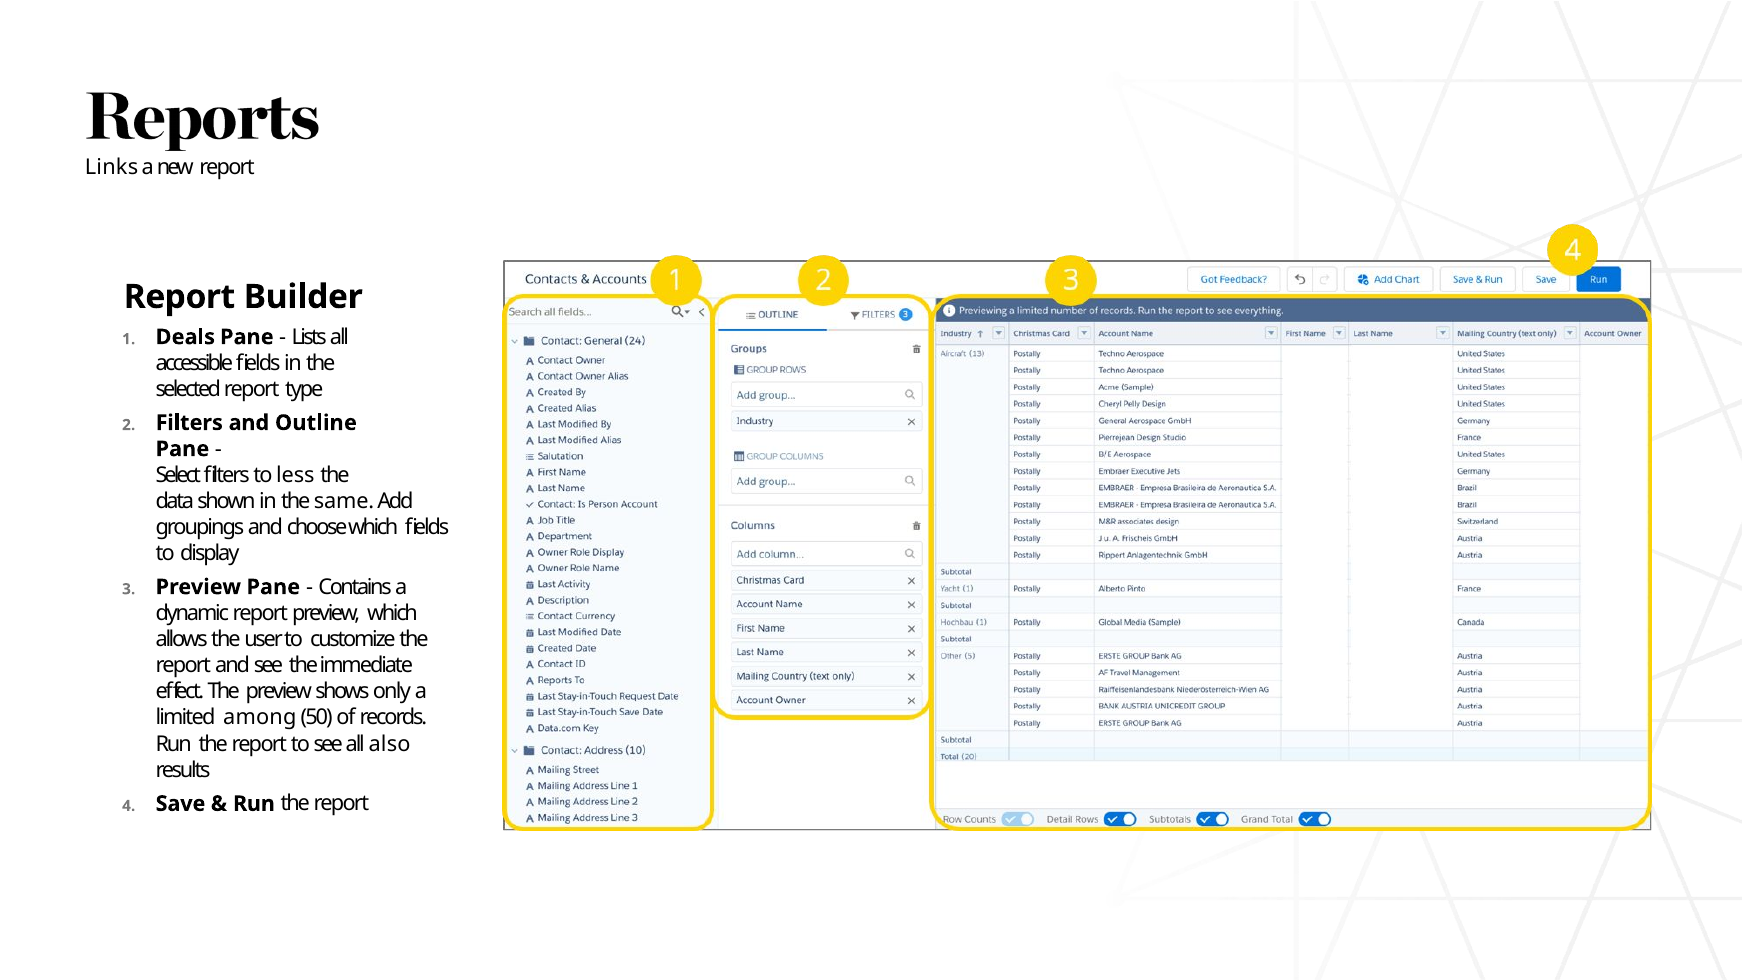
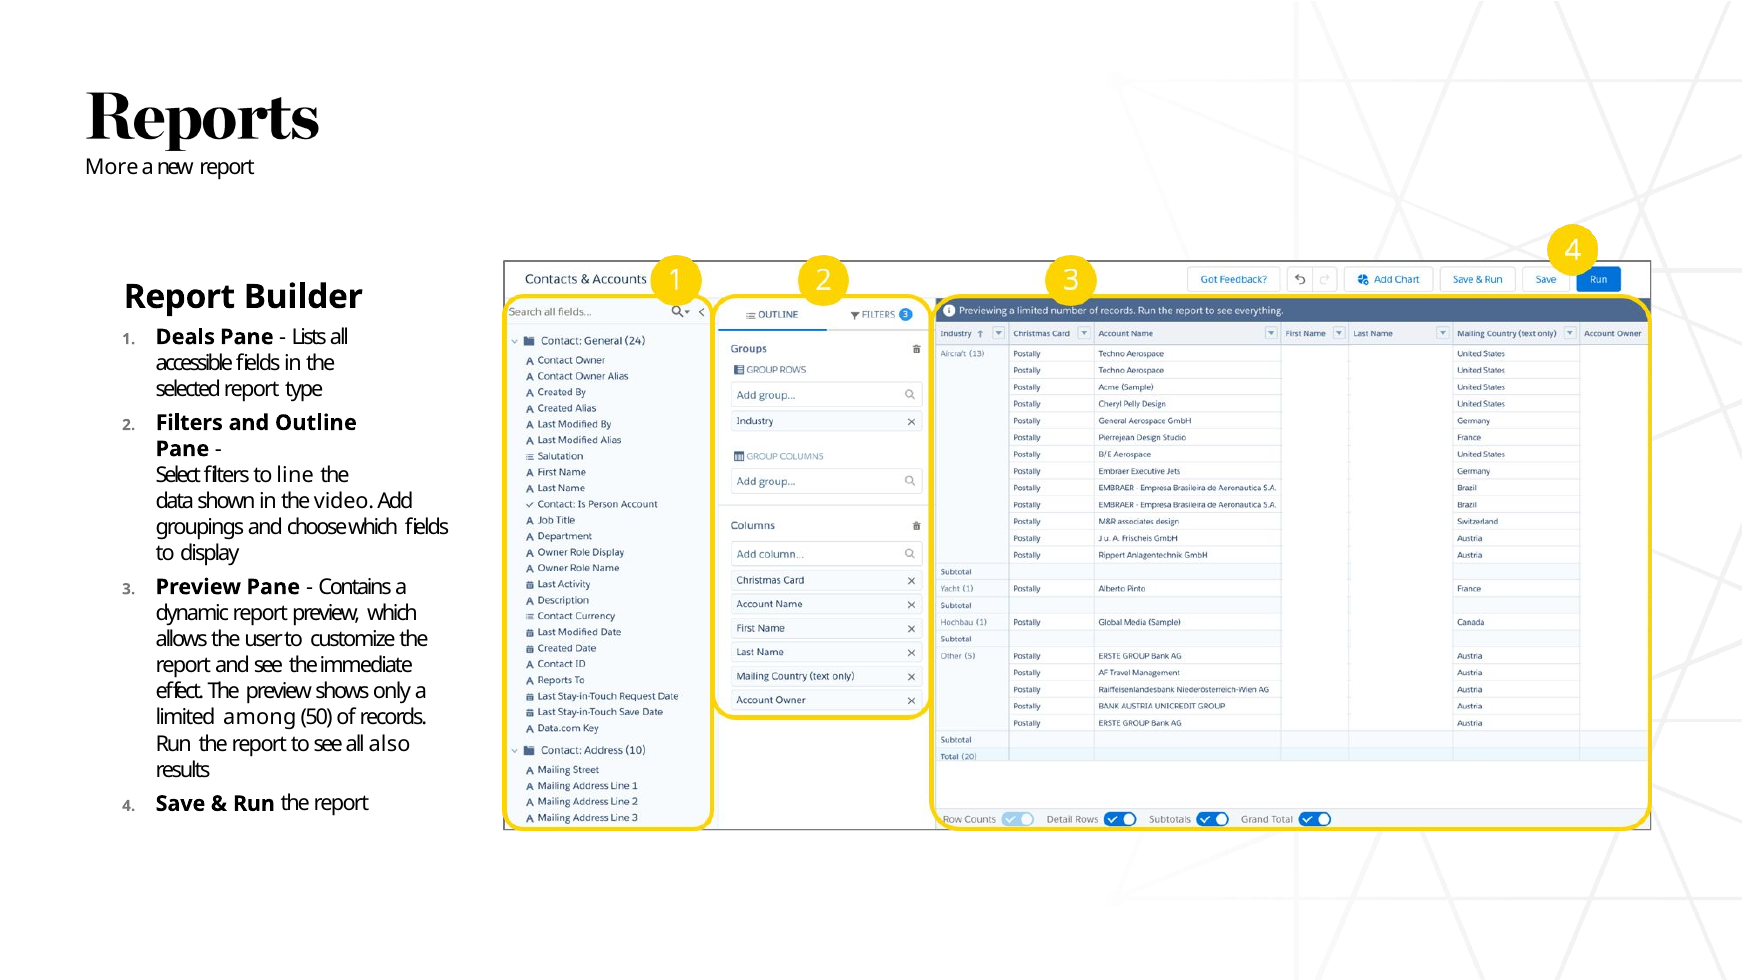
Links: Links -> More (112, 167)
less: less -> line (295, 475)
same: same -> video (344, 501)
